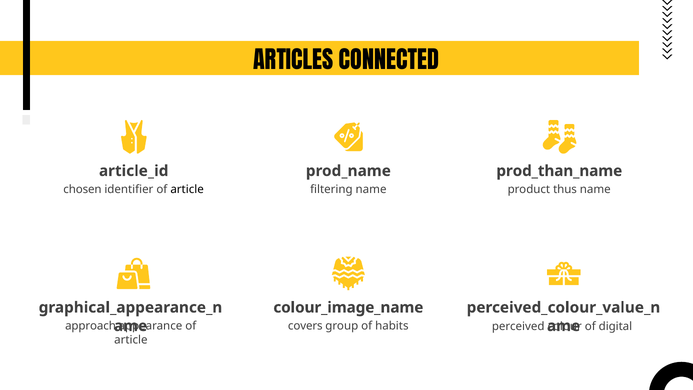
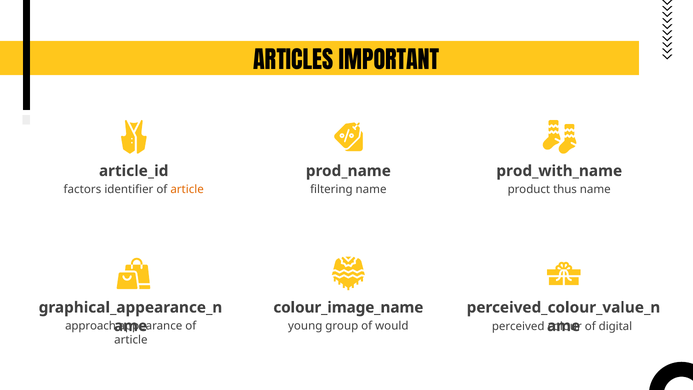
CONNECTED: CONNECTED -> IMPORTANT (389, 61)
prod_than_name: prod_than_name -> prod_with_name (559, 171)
chosen: chosen -> factors (82, 189)
article colour: black -> orange (187, 189)
covers: covers -> young (305, 326)
habits: habits -> would (392, 326)
